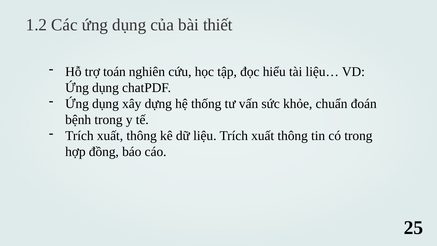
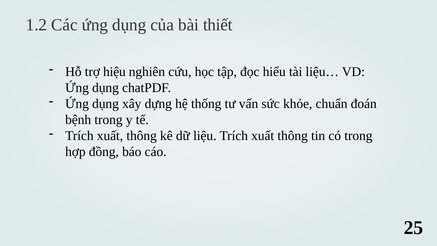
toán: toán -> hiệu (114, 72)
